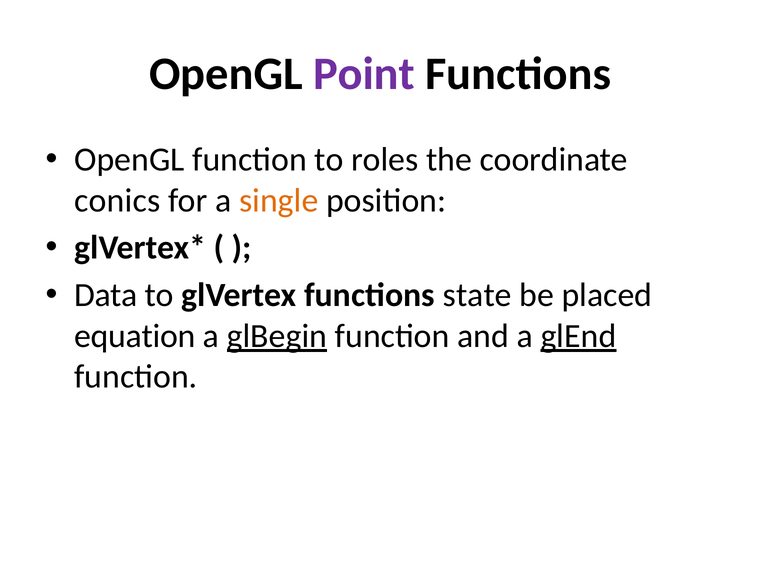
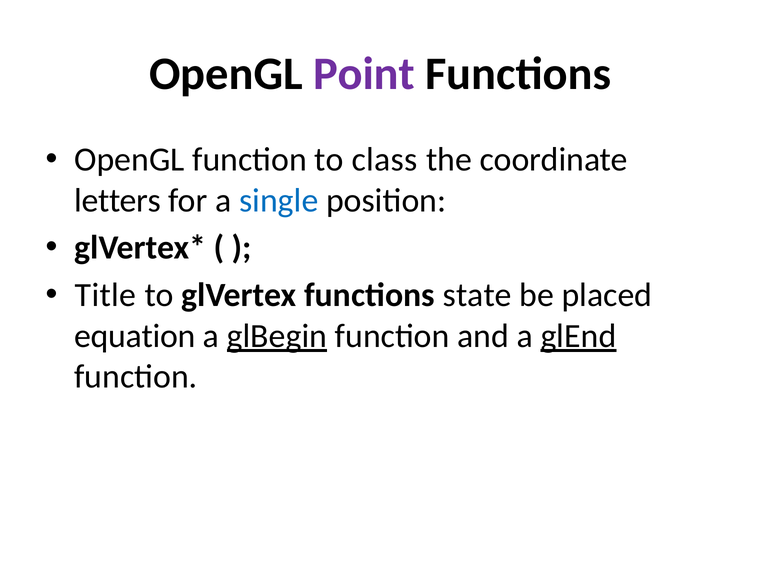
roles: roles -> class (385, 160)
conics: conics -> letters (118, 200)
single colour: orange -> blue (279, 200)
Data: Data -> Title (106, 295)
